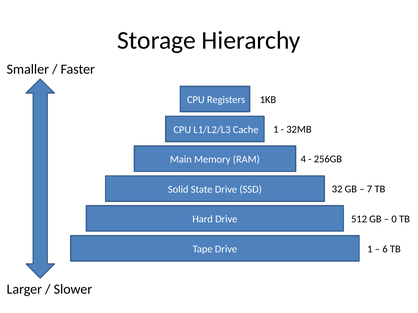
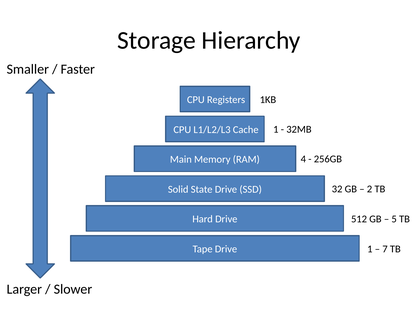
7: 7 -> 2 (370, 190)
0: 0 -> 5 (394, 219)
6: 6 -> 7 (385, 249)
